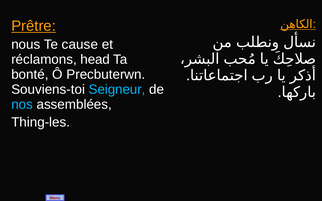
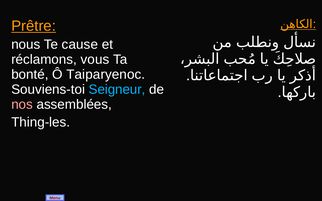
head: head -> vous (95, 60)
Precbuterwn: Precbuterwn -> Taiparyenoc (106, 75)
nos colour: light blue -> pink (22, 105)
